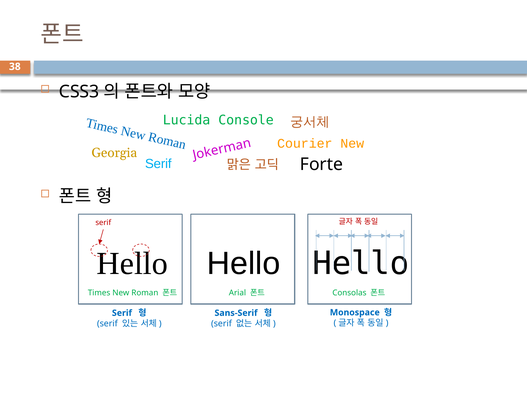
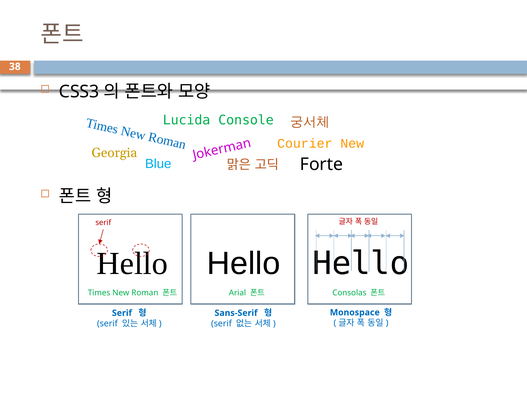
Serif: Serif -> Blue (158, 164)
